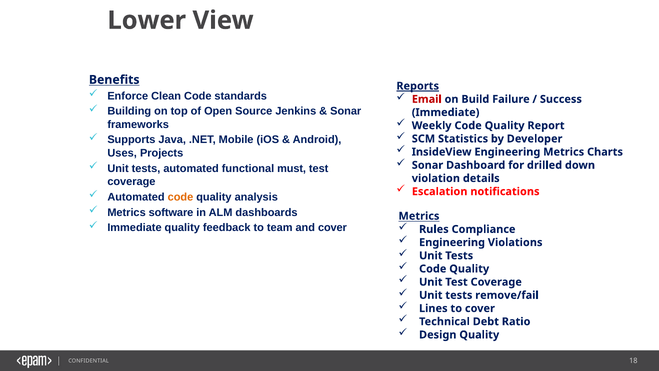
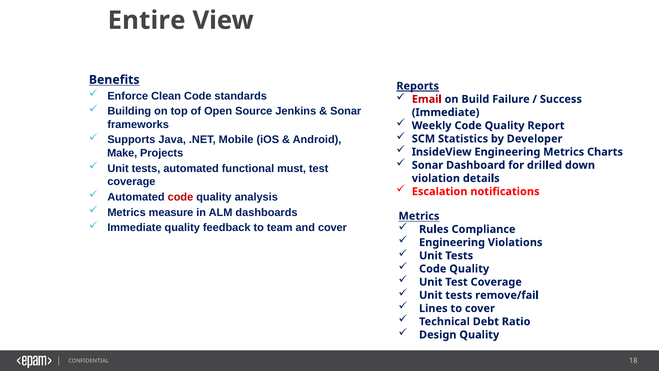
Lower: Lower -> Entire (147, 20)
Uses: Uses -> Make (122, 153)
code colour: orange -> red (180, 197)
software: software -> measure (171, 212)
